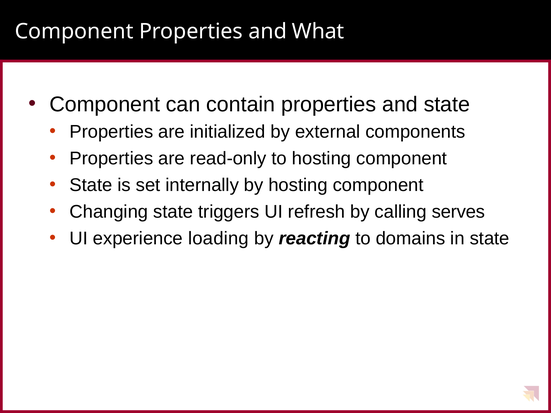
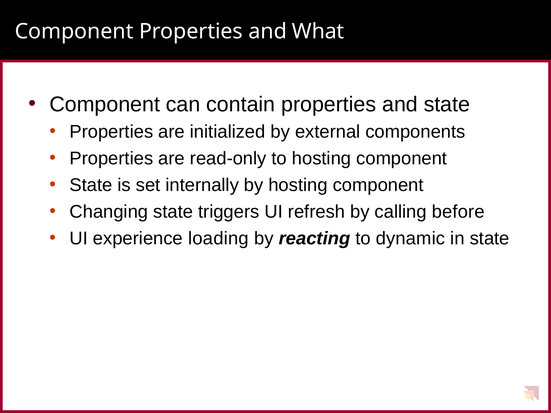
serves: serves -> before (458, 212)
domains: domains -> dynamic (410, 238)
